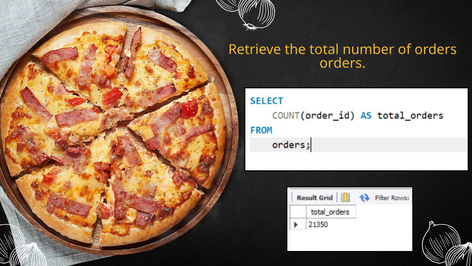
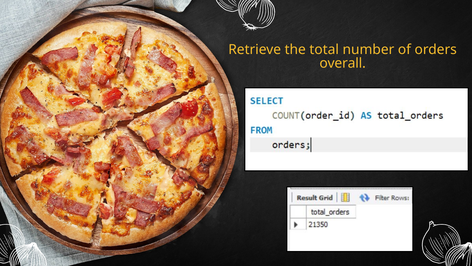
orders: orders -> overall (343, 63)
